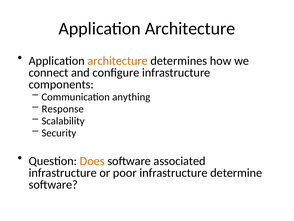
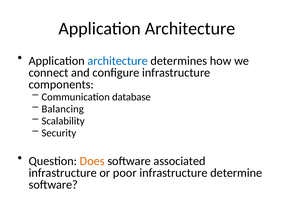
architecture colour: orange -> blue (118, 61)
anything: anything -> database (131, 97)
Response: Response -> Balancing (63, 109)
